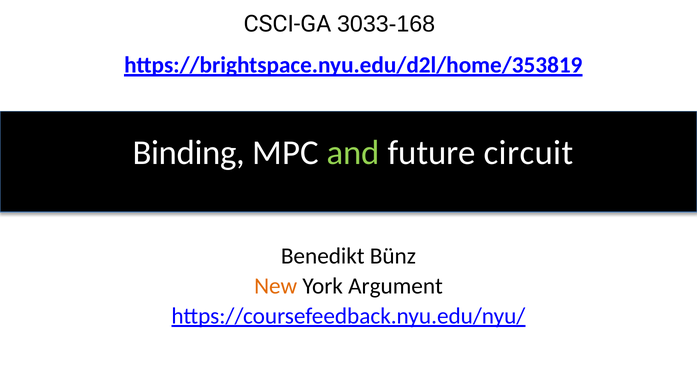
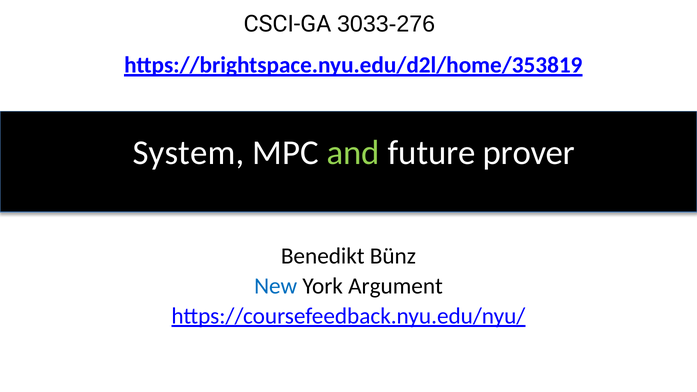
3033-168: 3033-168 -> 3033-276 (386, 24)
Binding: Binding -> System (188, 153)
circuit: circuit -> prover (529, 153)
New colour: orange -> blue (276, 286)
